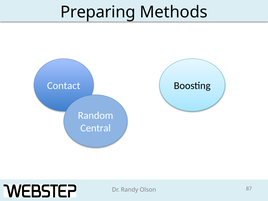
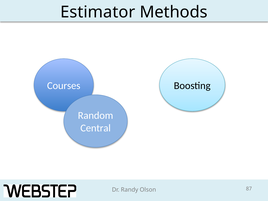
Preparing: Preparing -> Estimator (98, 12)
Contact: Contact -> Courses (64, 86)
